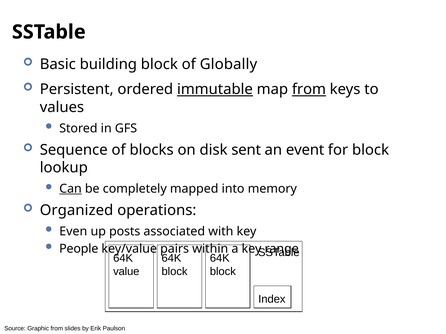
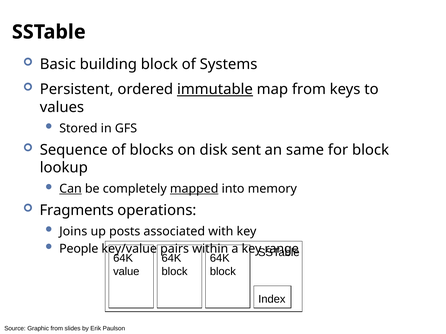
Globally: Globally -> Systems (229, 64)
from underline: present -> none (309, 90)
event: event -> same (305, 150)
mapped underline: none -> present (194, 189)
Organized: Organized -> Fragments (77, 210)
Even: Even -> Joins (73, 232)
